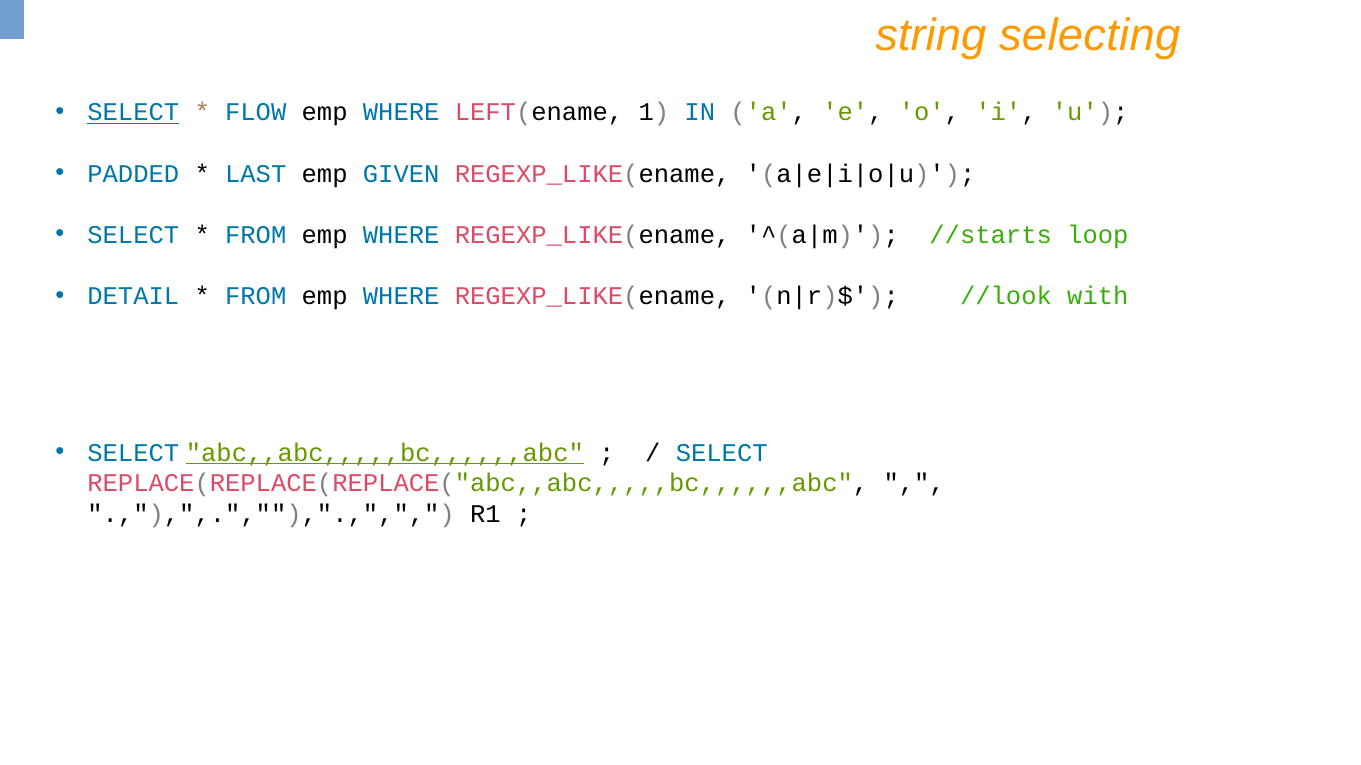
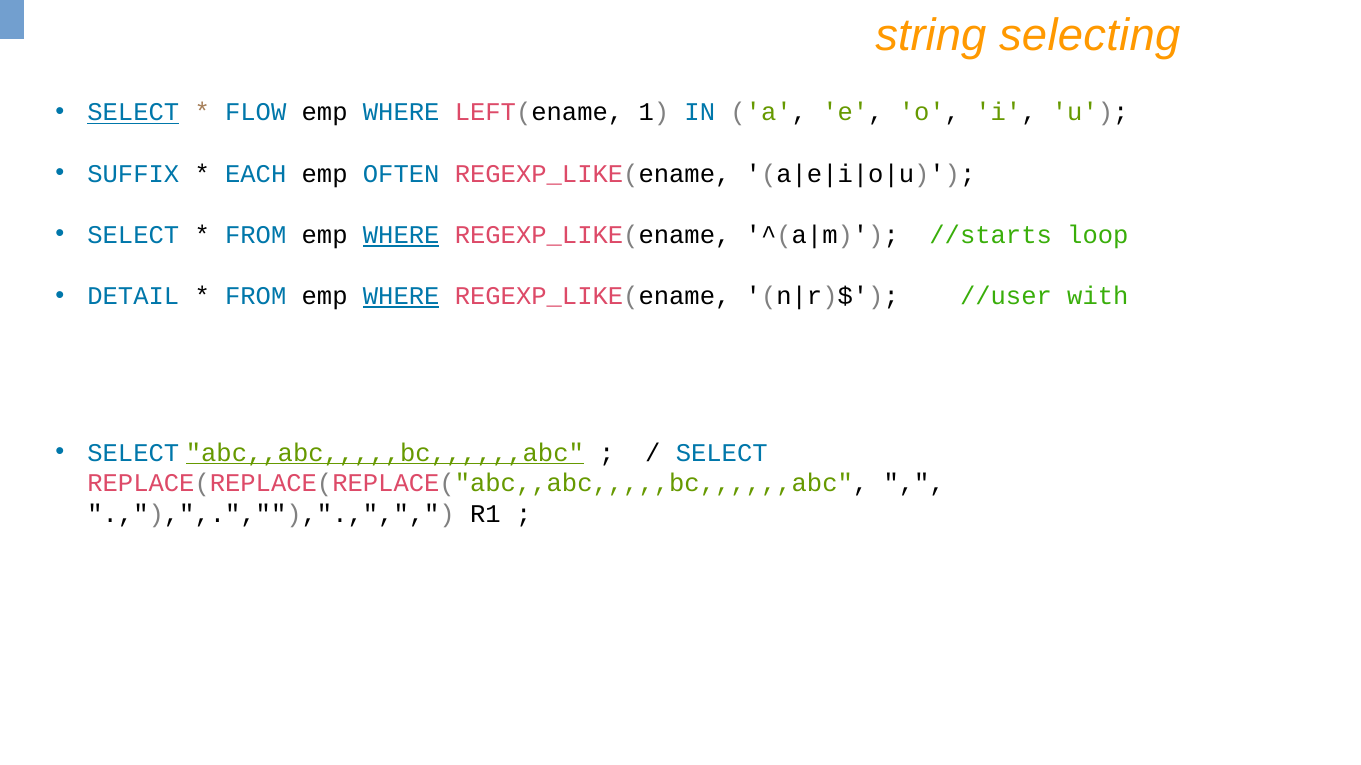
PADDED: PADDED -> SUFFIX (133, 174)
LAST: LAST -> EACH (256, 174)
GIVEN: GIVEN -> OFTEN (401, 174)
WHERE underline: none -> present (401, 235)
WHERE underline: none -> present (401, 296)
//look: //look -> //user (1006, 296)
